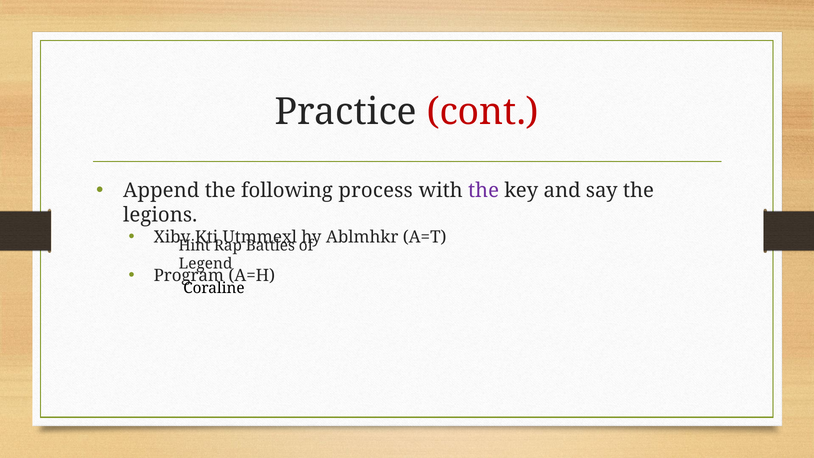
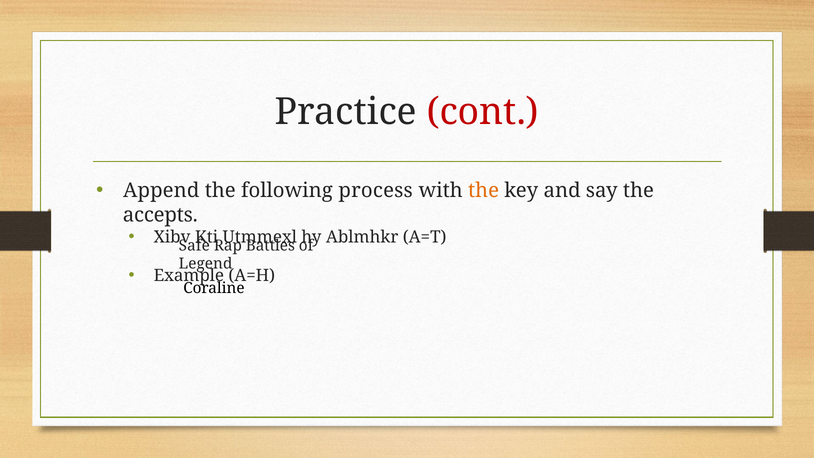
the colour: purple -> orange (484, 190)
legions: legions -> accepts (160, 215)
Hint: Hint -> Safe (194, 246)
Program: Program -> Example (189, 276)
